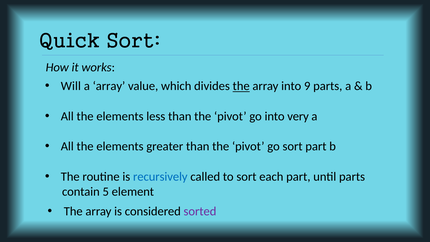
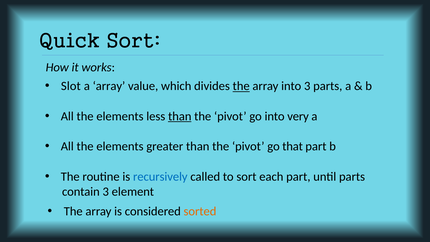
Will: Will -> Slot (71, 86)
into 9: 9 -> 3 (307, 86)
than underline: none -> present (180, 116)
go sort: sort -> that (293, 146)
contain 5: 5 -> 3 (106, 192)
sorted colour: purple -> orange (200, 211)
